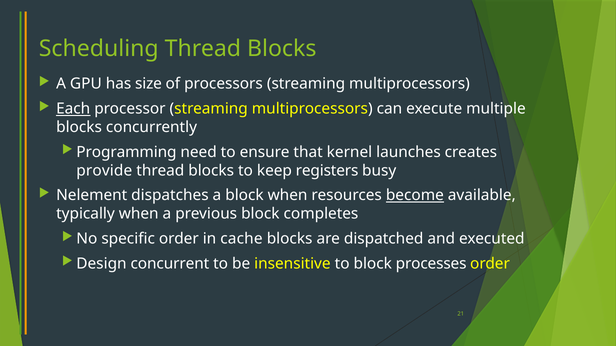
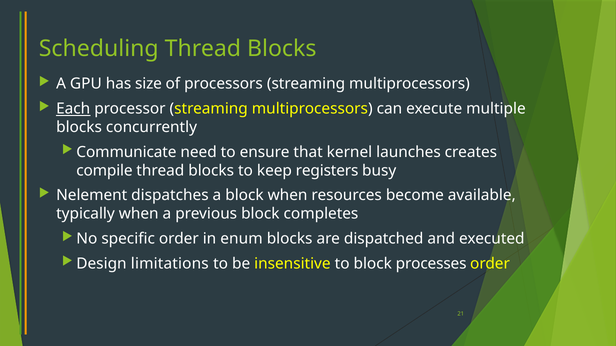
Programming: Programming -> Communicate (126, 152)
provide: provide -> compile (104, 171)
become underline: present -> none (415, 196)
cache: cache -> enum (241, 239)
concurrent: concurrent -> limitations (170, 264)
